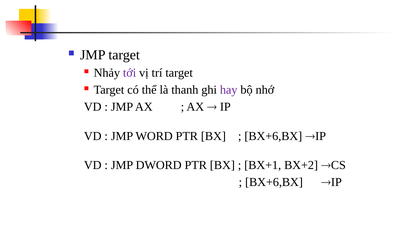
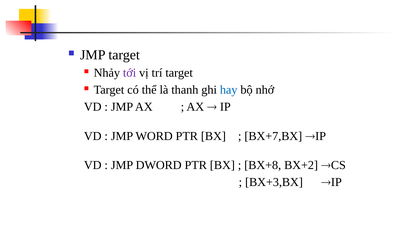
hay colour: purple -> blue (229, 90)
BX+6,BX: BX+6,BX -> BX+7,BX (273, 136)
BX+1: BX+1 -> BX+8 (263, 166)
BX+6,BX: BX+6,BX -> BX+3,BX (274, 183)
